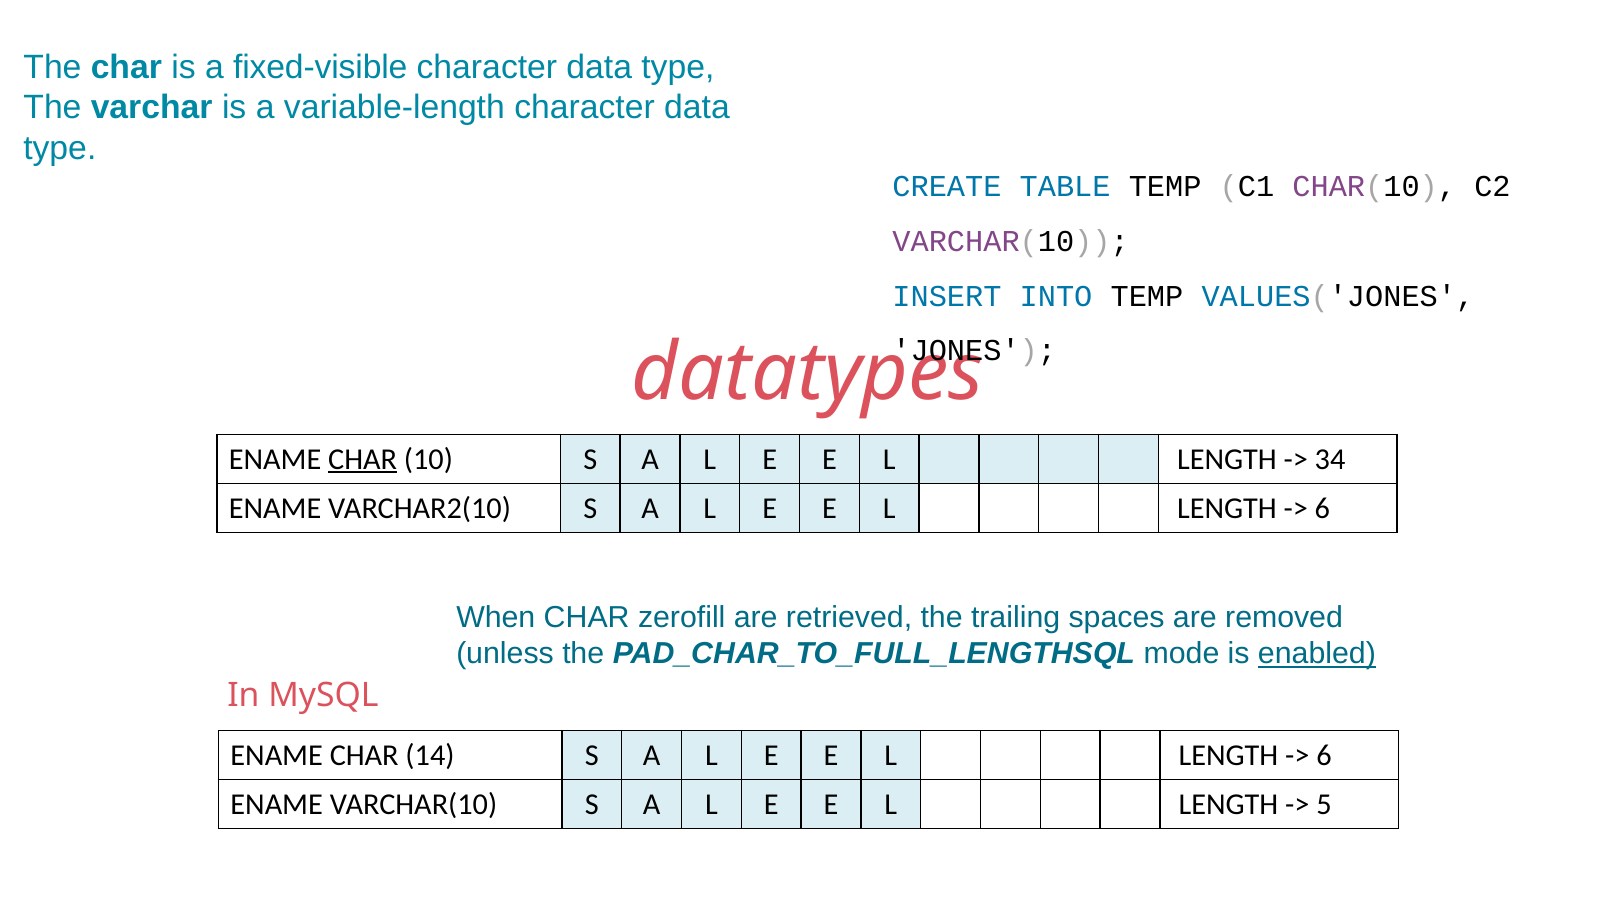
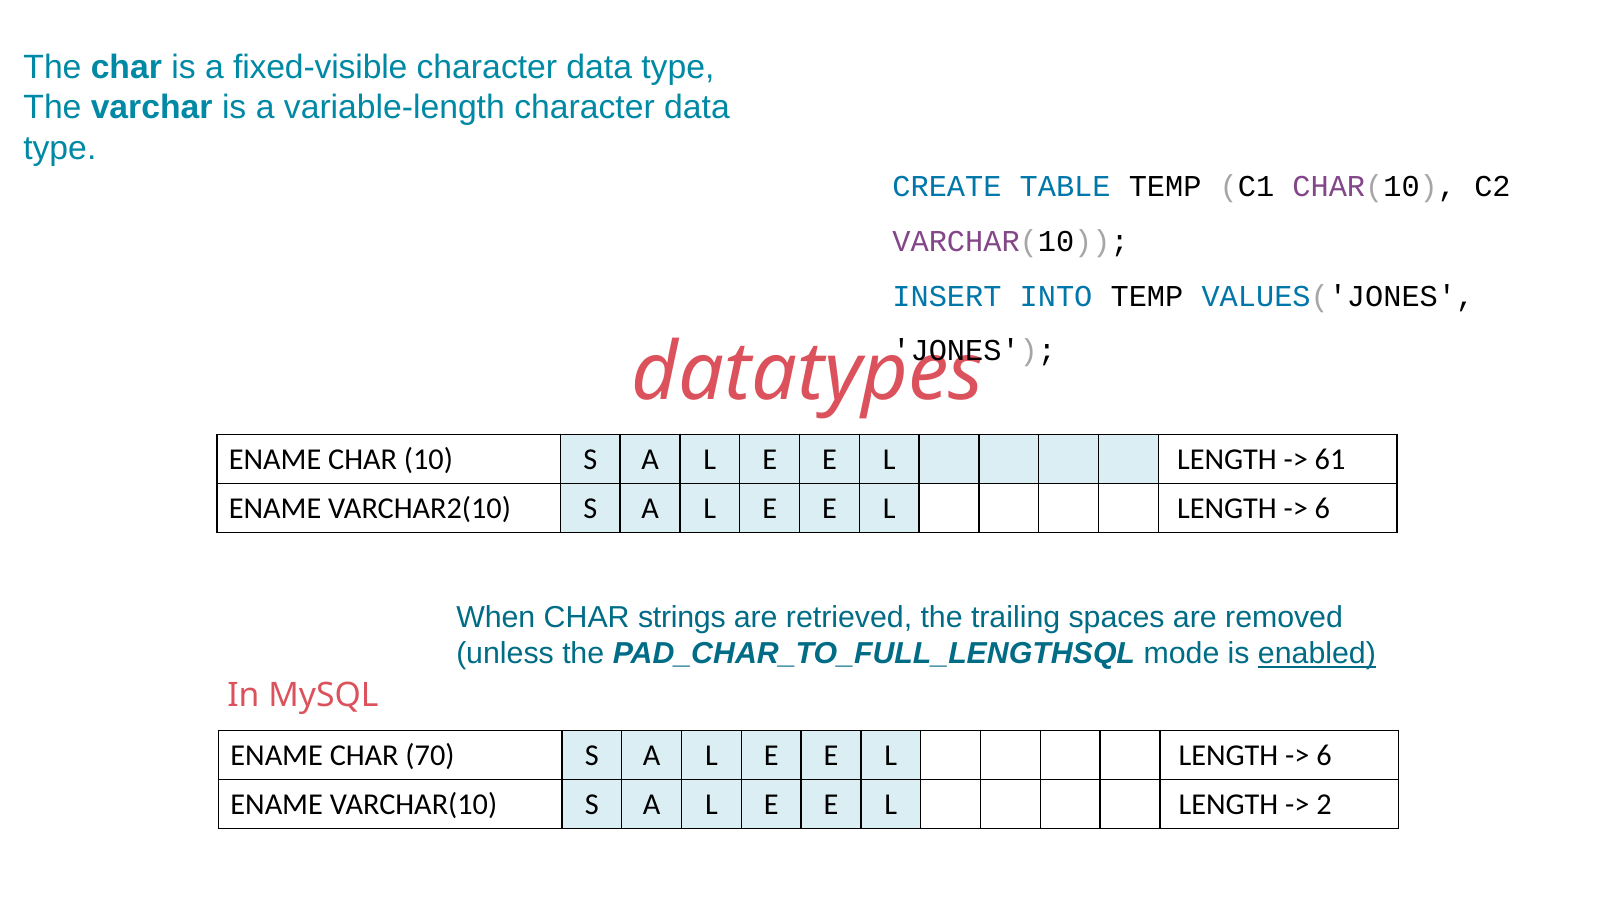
CHAR underline: present -> none (363, 459)
34: 34 -> 61 (1330, 459)
zerofill: zerofill -> strings (682, 617)
14: 14 -> 70 (430, 756)
5: 5 -> 2 (1324, 805)
